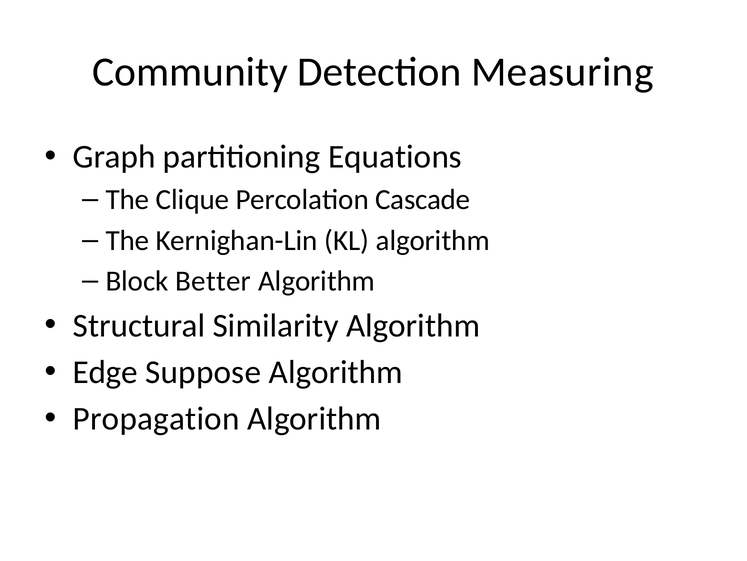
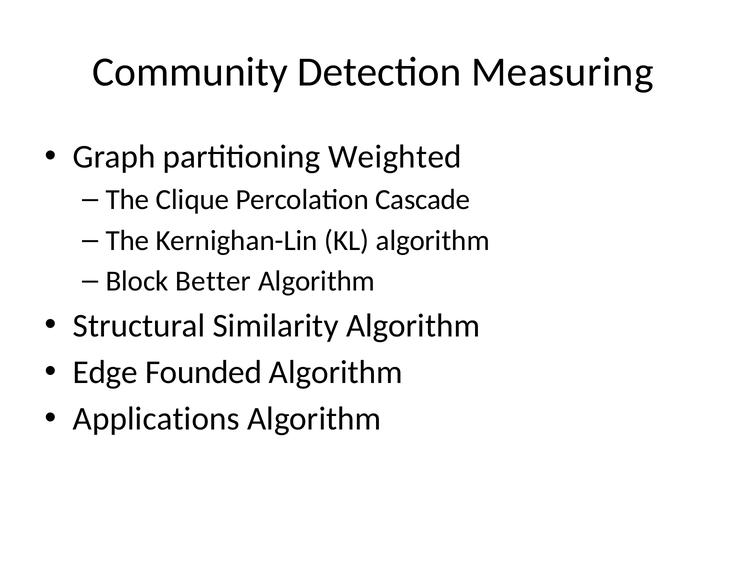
Equations: Equations -> Weighted (395, 157)
Suppose: Suppose -> Founded (204, 372)
Propagation: Propagation -> Applications (156, 418)
